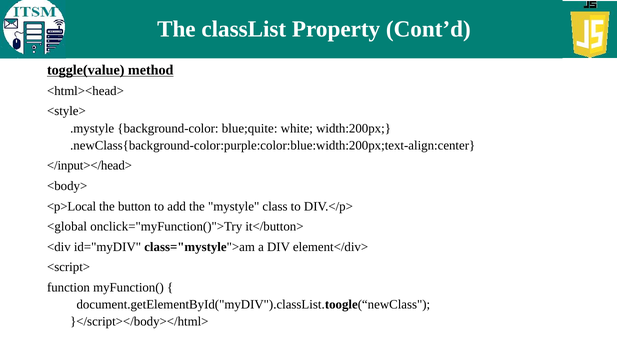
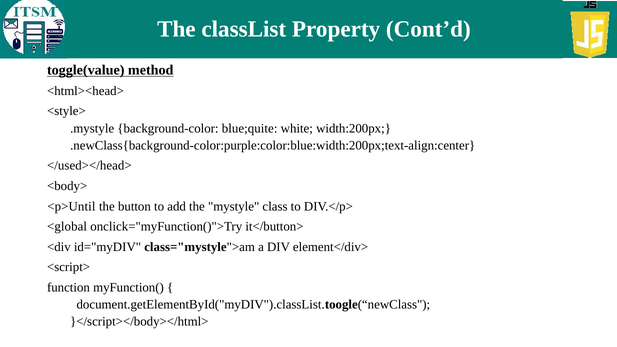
</input></head>: </input></head> -> </used></head> (89, 166)
<p>Local: <p>Local -> <p>Until (71, 206)
